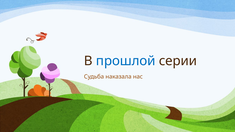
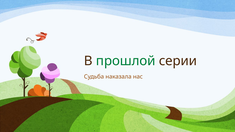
прошлой colour: blue -> green (126, 61)
